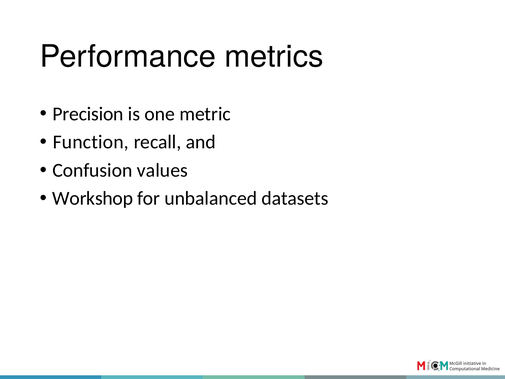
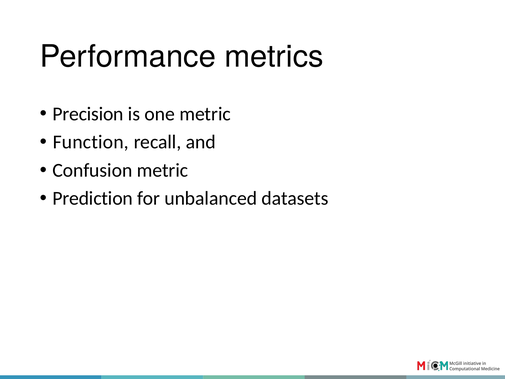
Confusion values: values -> metric (162, 170)
Workshop: Workshop -> Prediction (93, 198)
